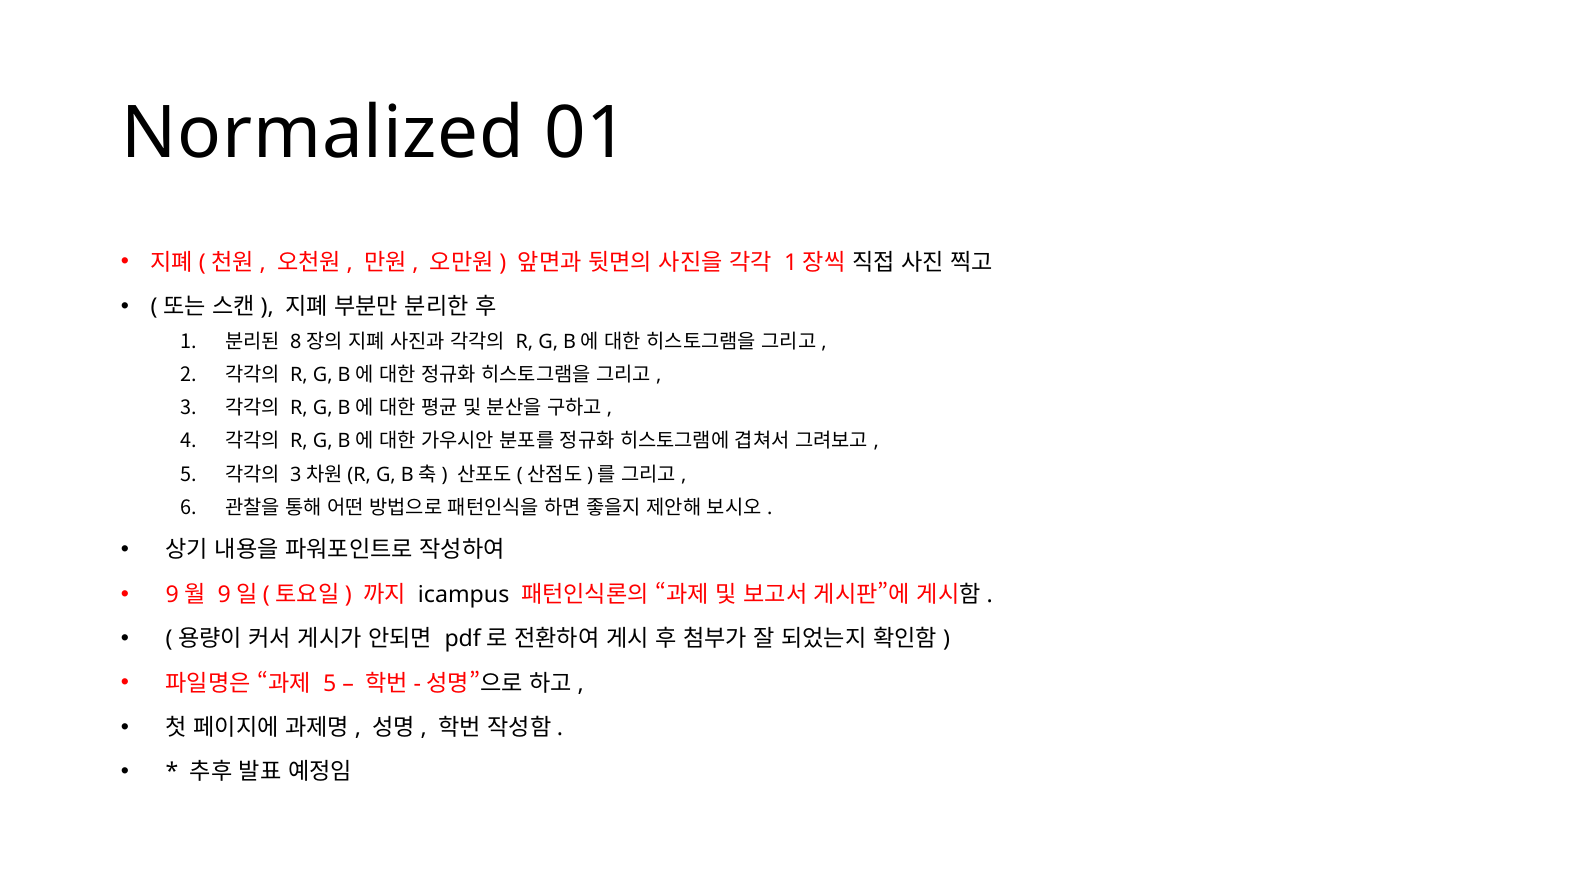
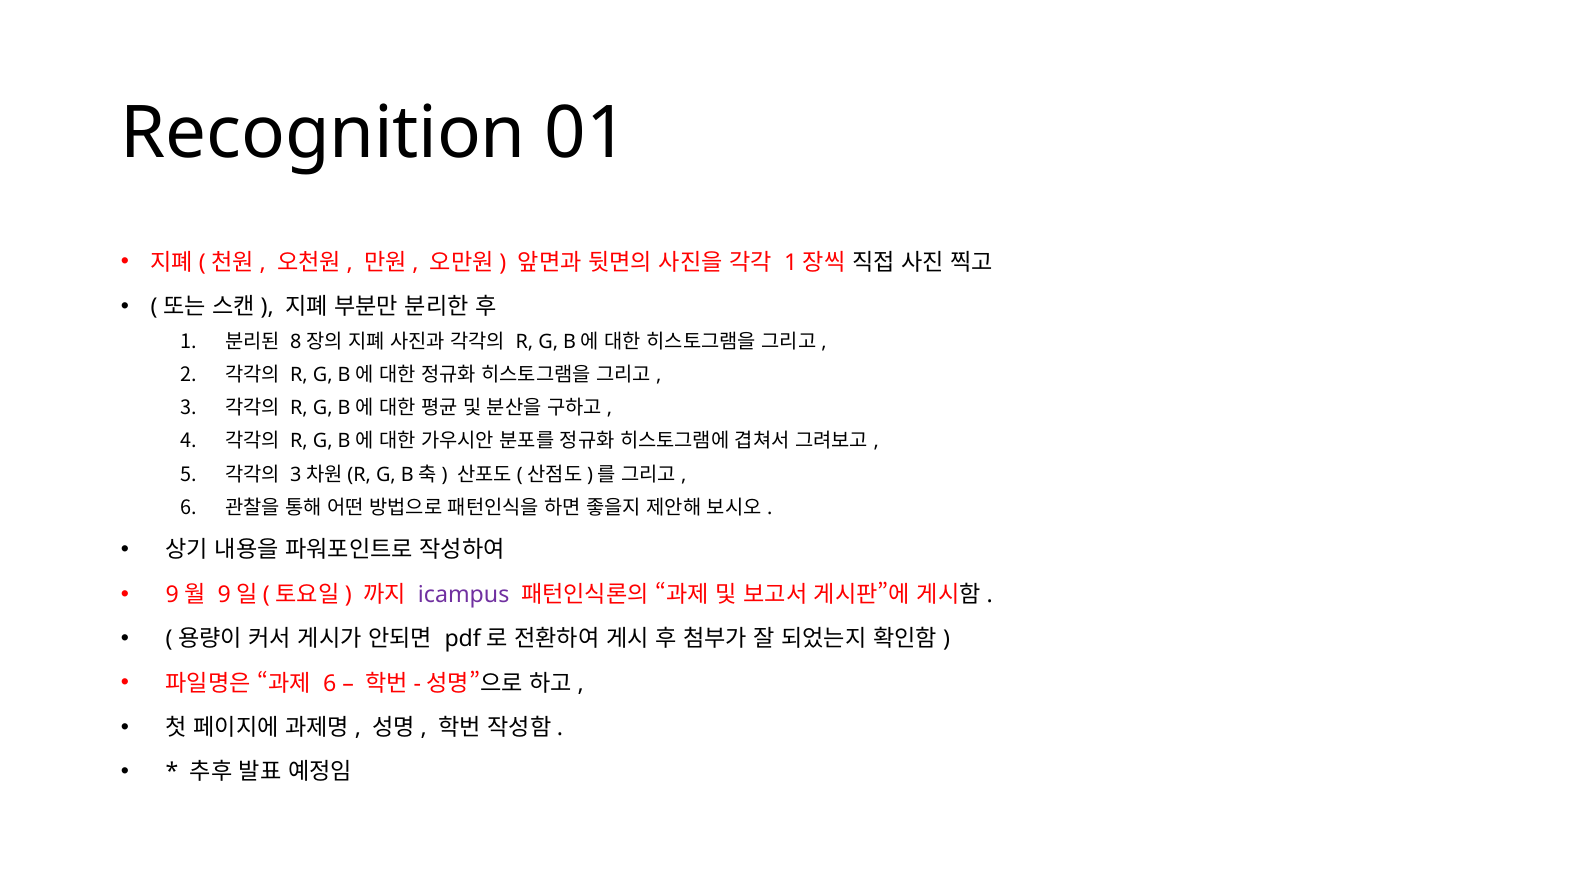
Normalized: Normalized -> Recognition (323, 133)
icampus colour: black -> purple (464, 594)
5: 5 -> 6 (330, 683)
